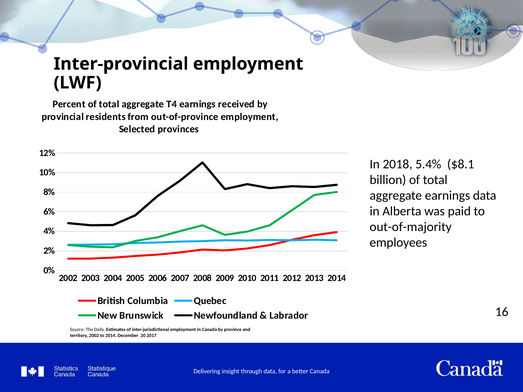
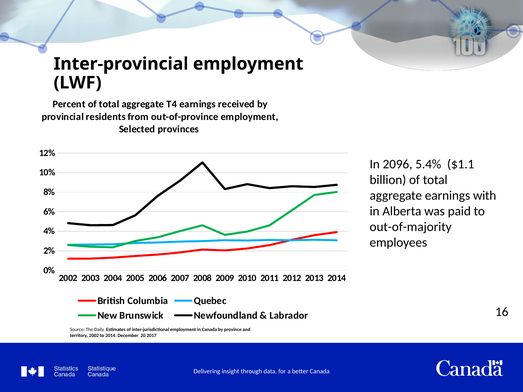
2018: 2018 -> 2096 (398, 164)
$8.1: $8.1 -> $1.1 (461, 164)
earnings data: data -> with (485, 196)
